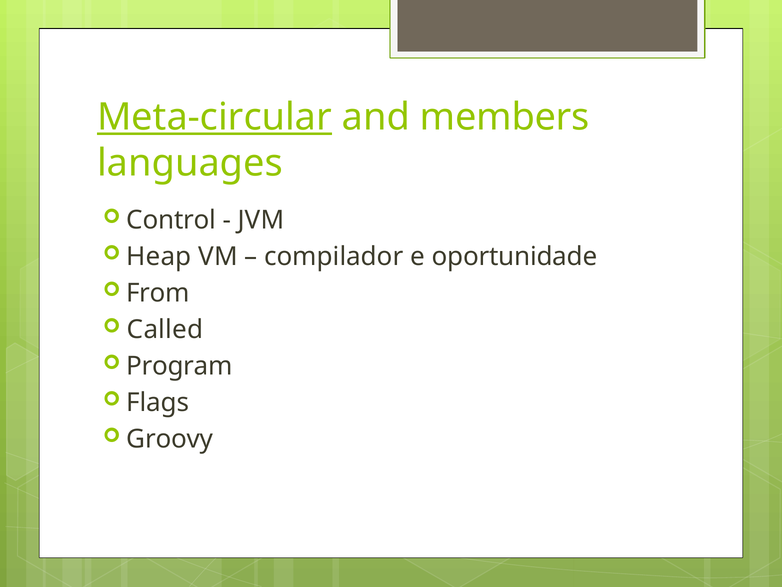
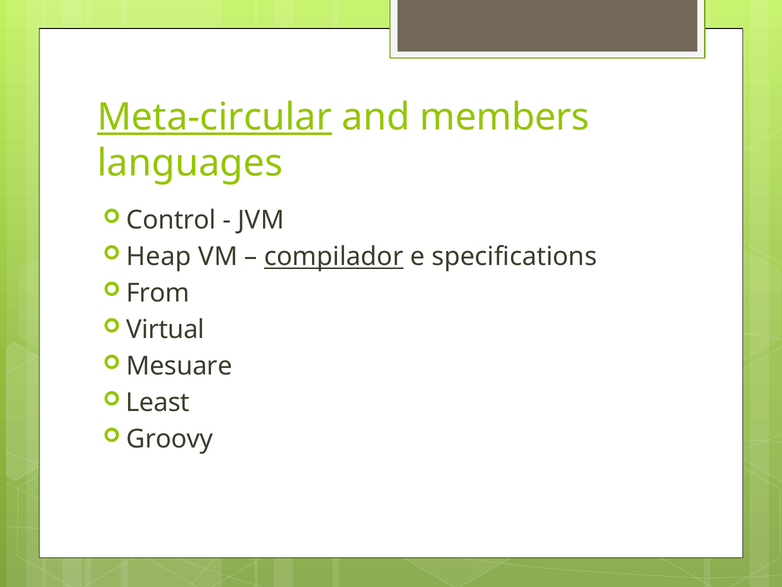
compilador underline: none -> present (334, 257)
oportunidade: oportunidade -> specifications (514, 257)
Called: Called -> Virtual (165, 330)
Program: Program -> Mesuare (179, 366)
Flags: Flags -> Least (158, 403)
